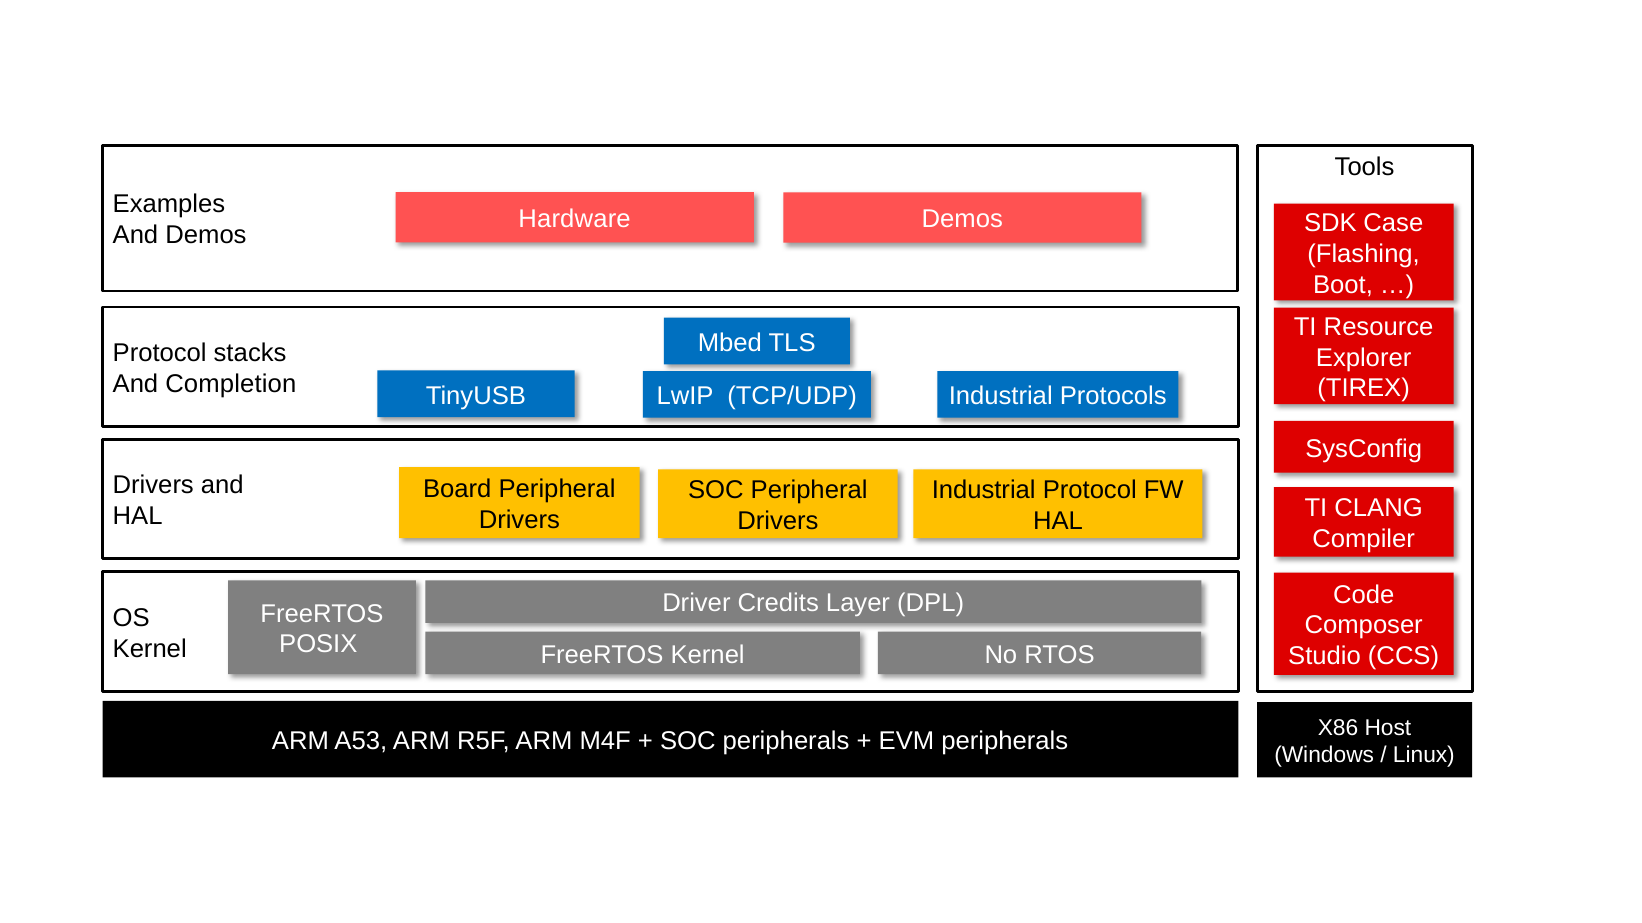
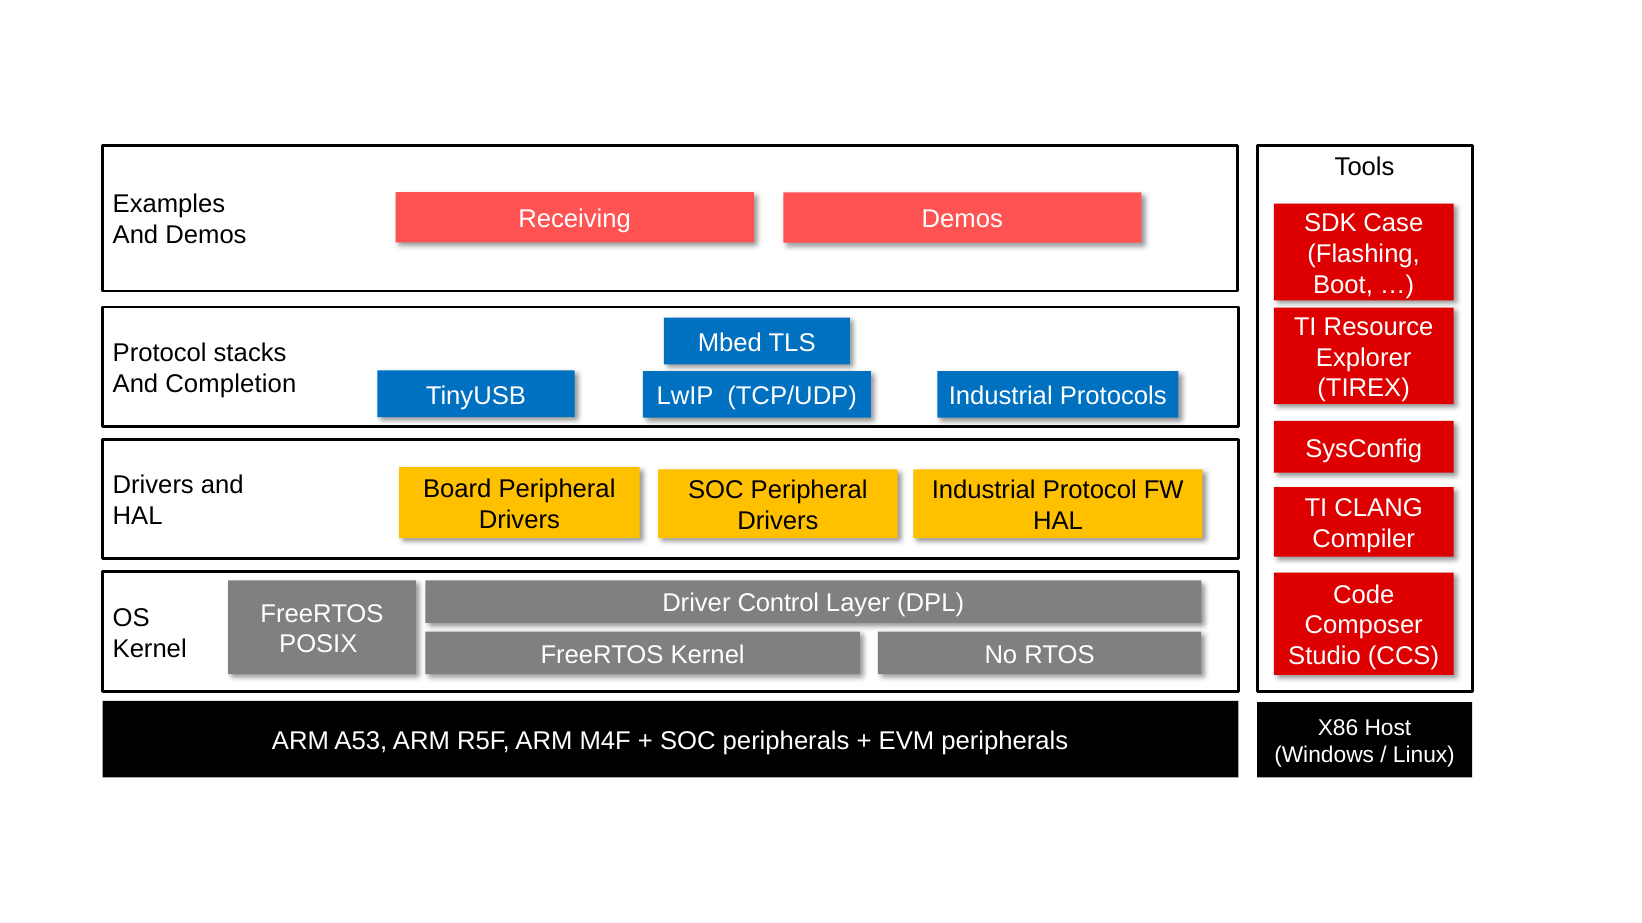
Hardware: Hardware -> Receiving (575, 219)
Credits: Credits -> Control (778, 604)
